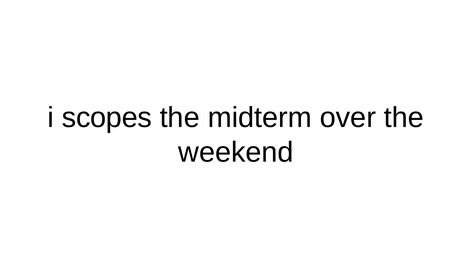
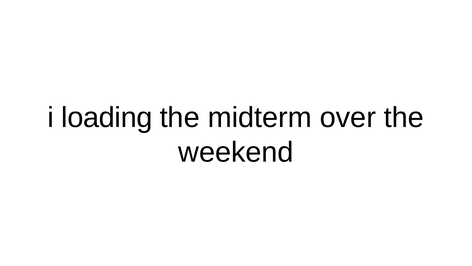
scopes: scopes -> loading (107, 117)
